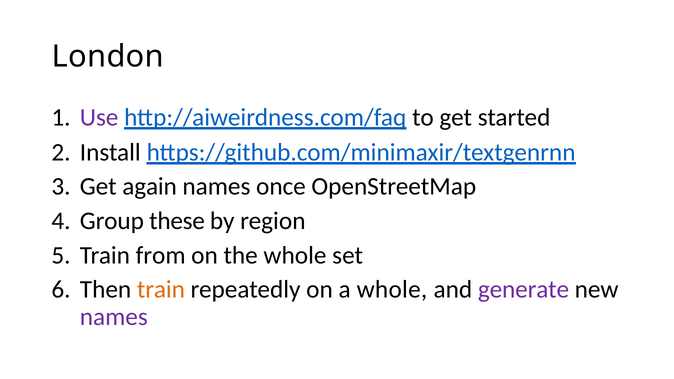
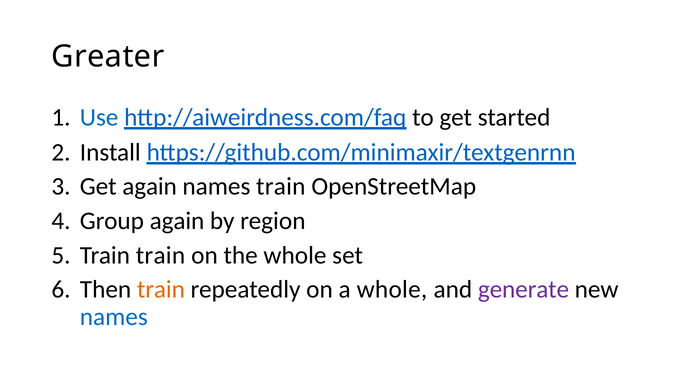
London: London -> Greater (108, 57)
Use colour: purple -> blue (99, 117)
names once: once -> train (281, 187)
Group these: these -> again (177, 221)
Train from: from -> train (160, 255)
names colour: purple -> blue (114, 317)
